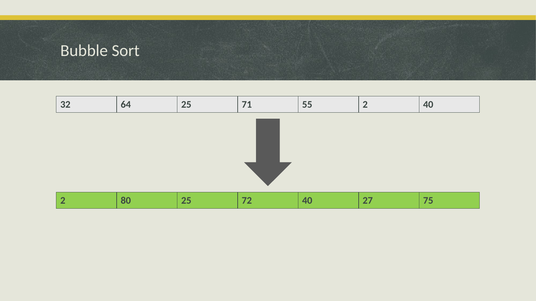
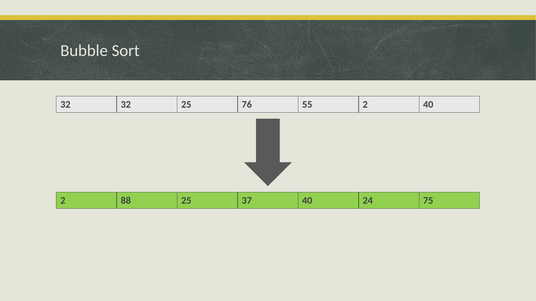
32 64: 64 -> 32 (126, 105)
71: 71 -> 76 (247, 105)
80: 80 -> 88 (126, 201)
72: 72 -> 37 (247, 201)
27: 27 -> 24 (368, 201)
